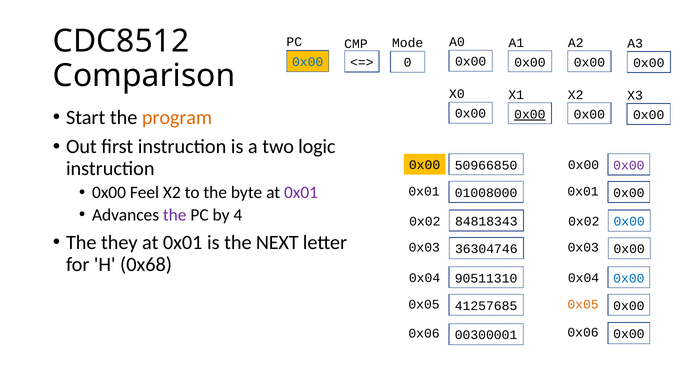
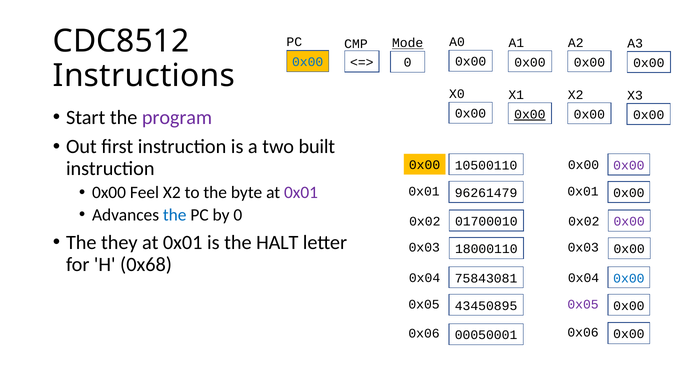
Mode underline: none -> present (408, 43)
Comparison: Comparison -> Instructions (144, 76)
program colour: orange -> purple (177, 118)
logic: logic -> built (317, 147)
50966850: 50966850 -> 10500110 (486, 165)
01008000: 01008000 -> 96261479 (486, 193)
the colour: purple -> blue (175, 215)
by 4: 4 -> 0 (238, 215)
84818343: 84818343 -> 01700010 (486, 221)
0x00 colour: blue -> purple (629, 221)
NEXT: NEXT -> HALT (277, 242)
36304746: 36304746 -> 18000110 (486, 249)
90511310: 90511310 -> 75843081 (486, 278)
0x05 colour: orange -> purple (583, 304)
41257685: 41257685 -> 43450895 (486, 306)
00300001: 00300001 -> 00050001 (486, 335)
